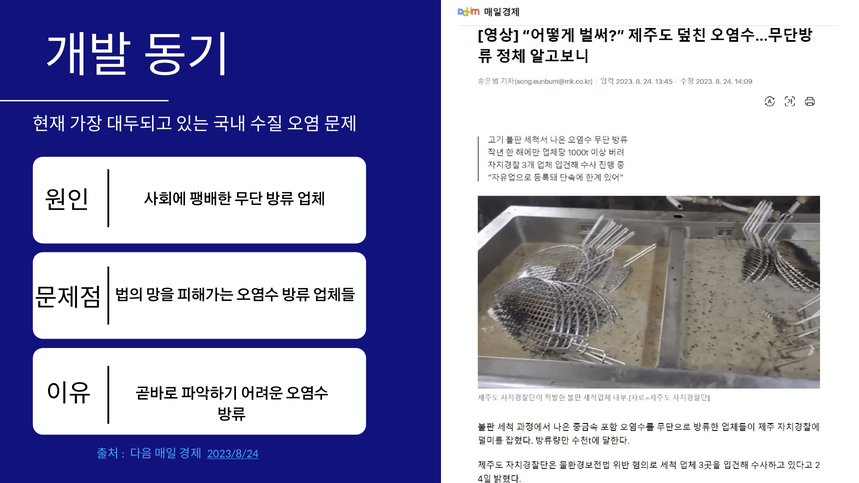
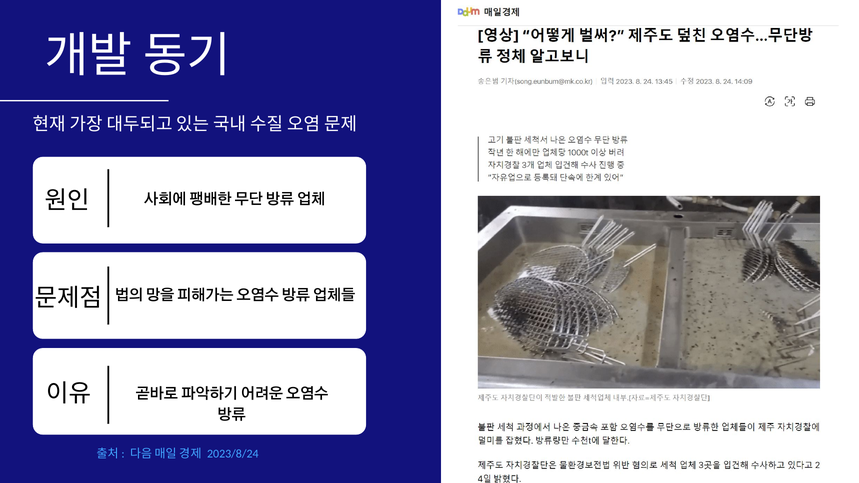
2023/8/24 underline: present -> none (233, 454)
